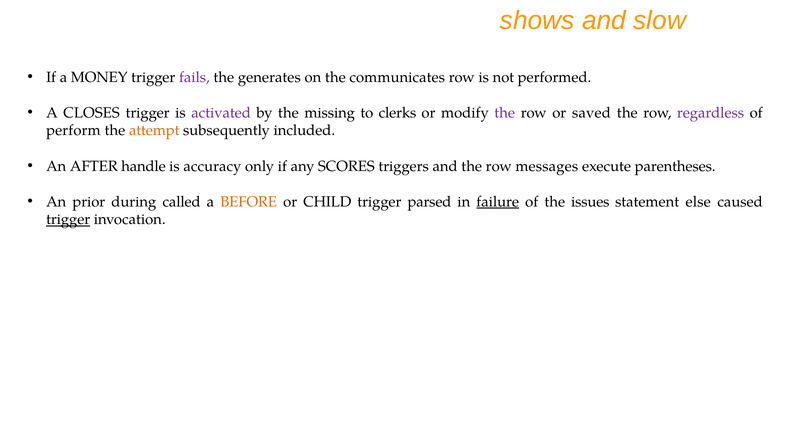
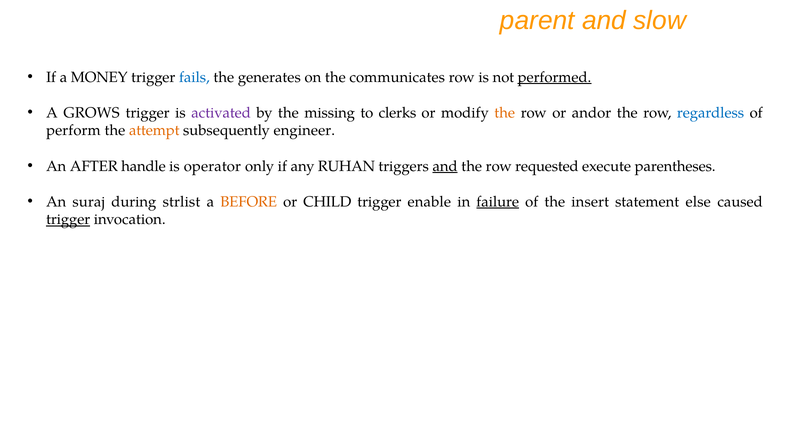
shows: shows -> parent (537, 21)
fails colour: purple -> blue (194, 77)
performed underline: none -> present (554, 77)
CLOSES: CLOSES -> GROWS (92, 113)
the colour: purple -> orange (505, 113)
saved: saved -> andor (592, 113)
regardless colour: purple -> blue (711, 113)
included: included -> engineer (304, 131)
accuracy: accuracy -> operator (212, 166)
SCORES: SCORES -> RUHAN (346, 166)
and underline: none -> present (445, 166)
messages: messages -> requested (547, 166)
prior: prior -> suraj (89, 202)
called: called -> strlist (181, 202)
parsed: parsed -> enable (429, 202)
issues: issues -> insert (590, 202)
